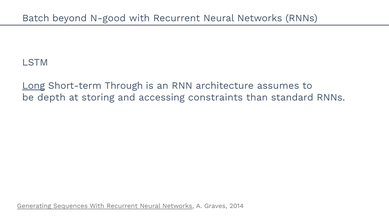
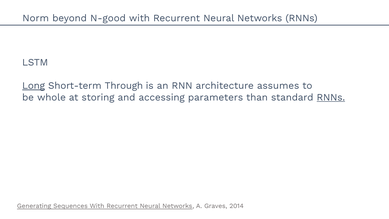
Batch: Batch -> Norm (36, 18)
depth: depth -> whole (51, 97)
constraints: constraints -> parameters (216, 97)
RNNs underline: none -> present (331, 97)
